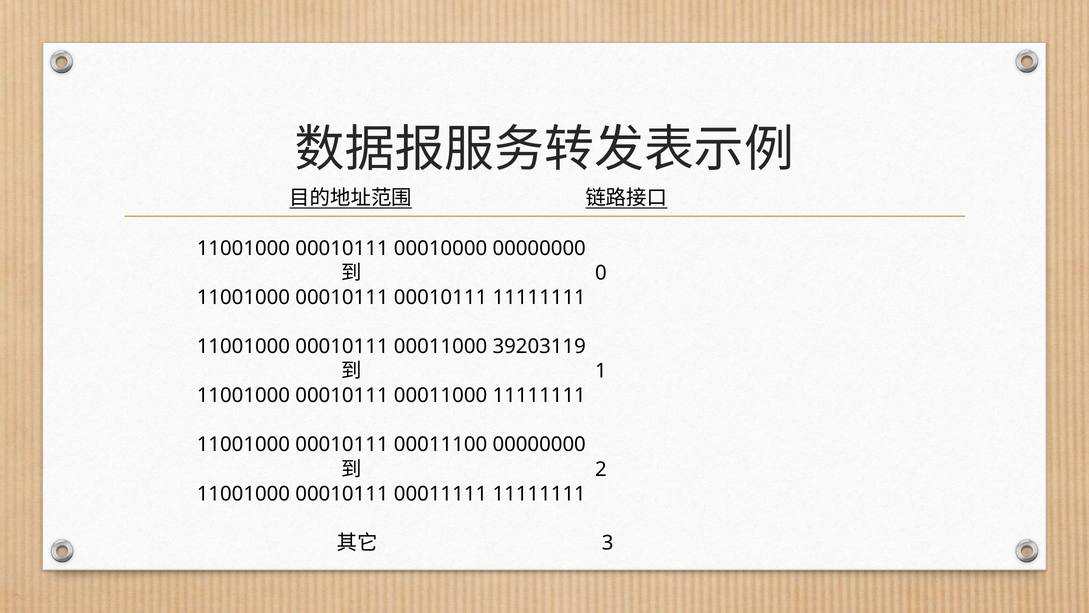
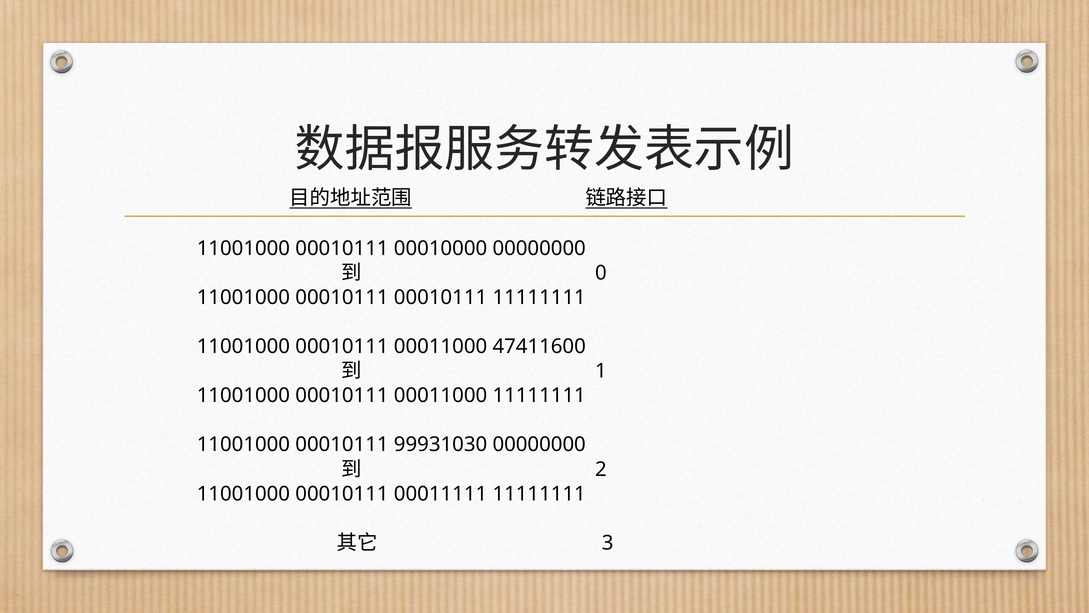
39203119: 39203119 -> 47411600 (539, 346)
00011100: 00011100 -> 99931030 (441, 444)
